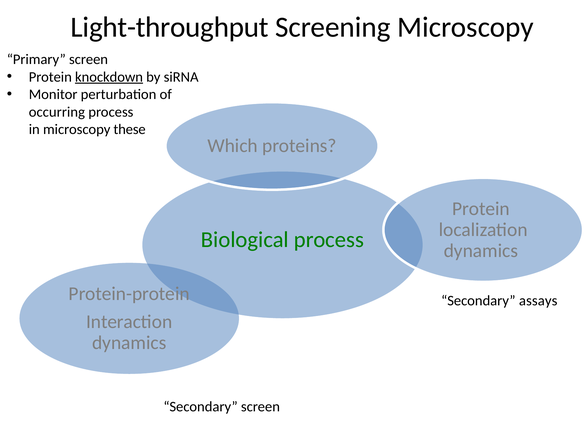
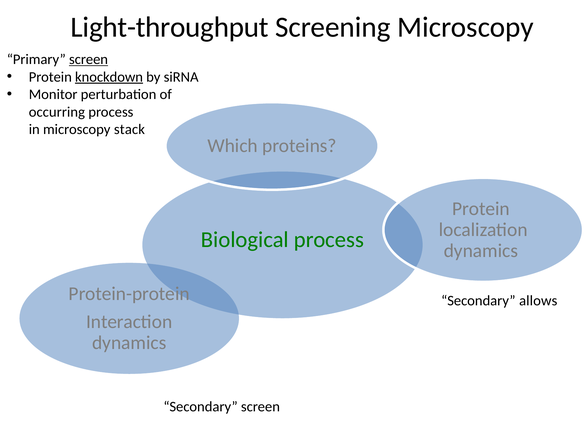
screen underline: none -> present (89, 59)
these: these -> stack (129, 130)
assays: assays -> allows (538, 301)
